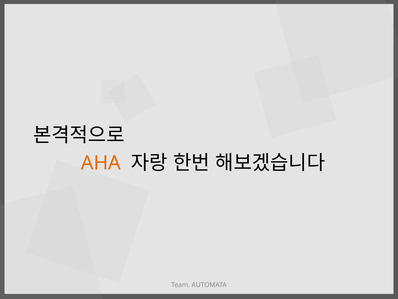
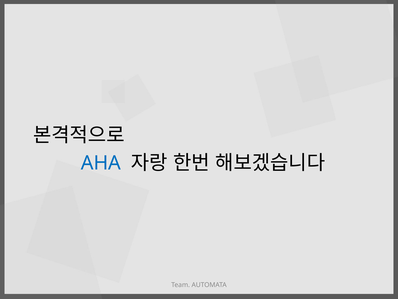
AHA colour: orange -> blue (101, 163)
